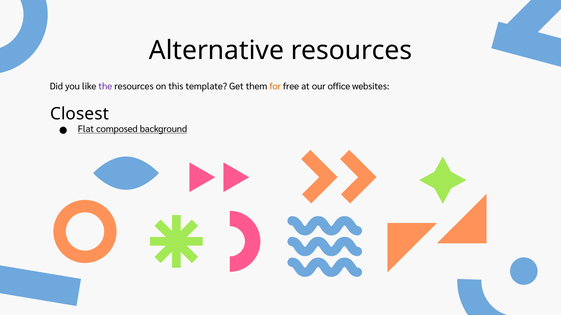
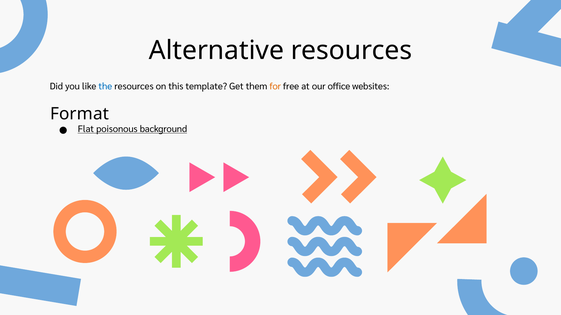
the colour: purple -> blue (105, 86)
Closest: Closest -> Format (80, 114)
composed: composed -> poisonous (117, 129)
